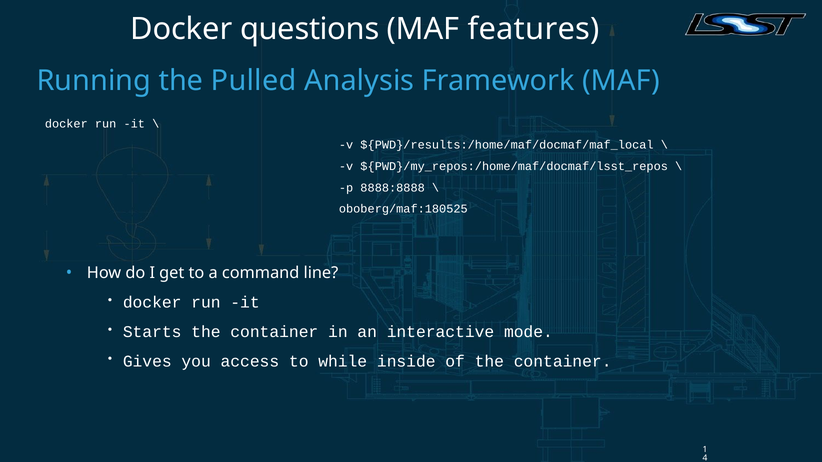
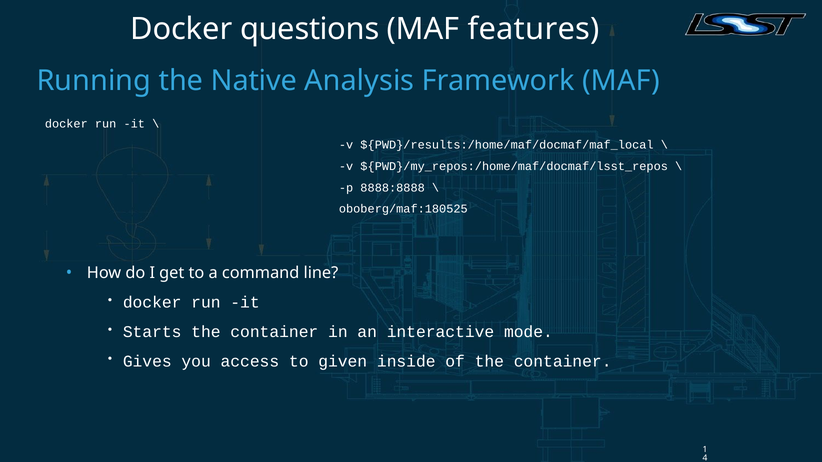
Pulled: Pulled -> Native (254, 81)
while: while -> given (343, 362)
